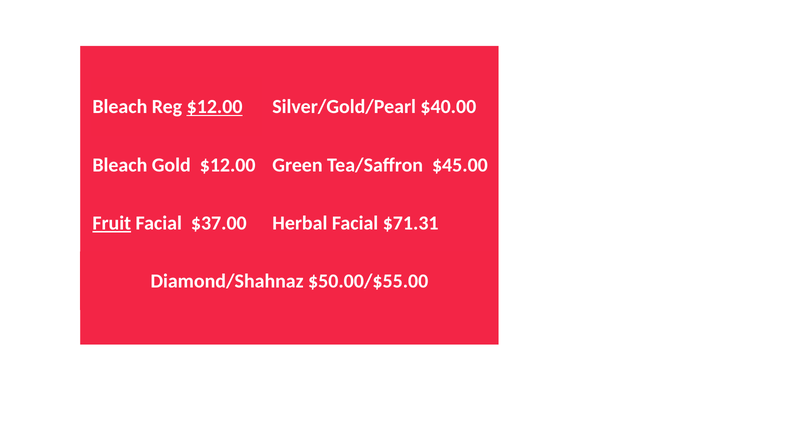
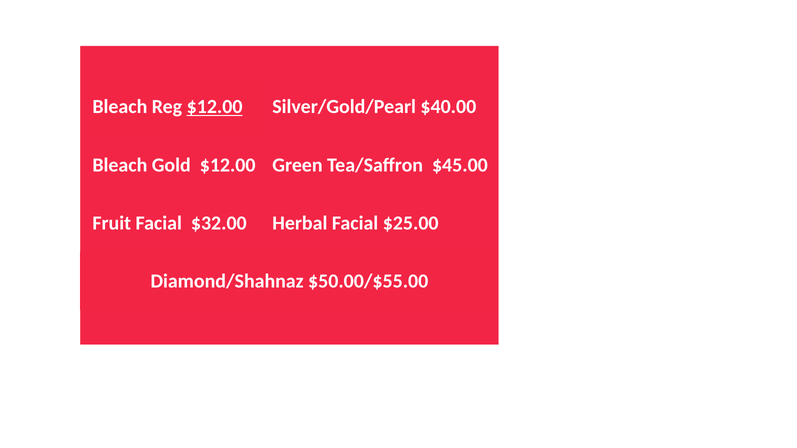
Fruit underline: present -> none (112, 223)
$37.00: $37.00 -> $32.00 (219, 223)
$71.31: $71.31 -> $25.00 (411, 223)
